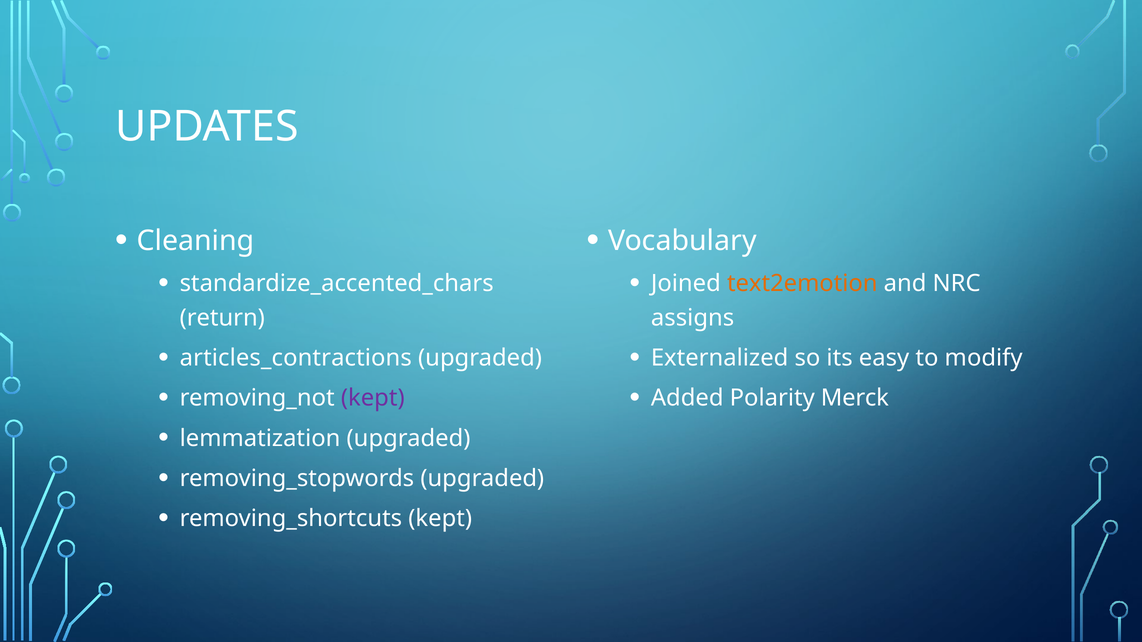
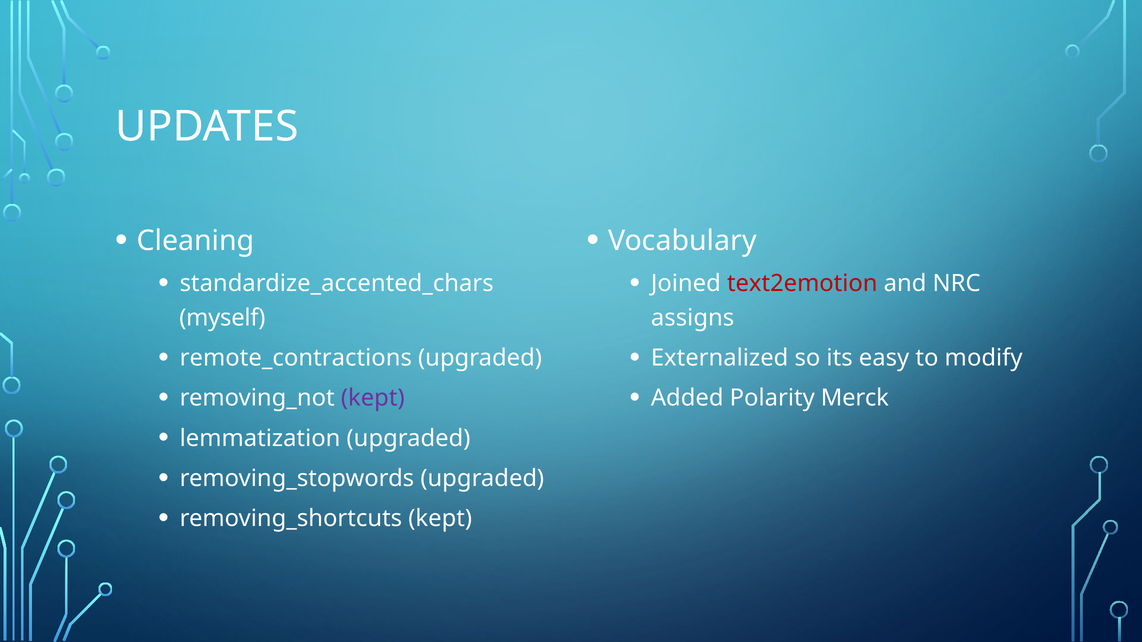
text2emotion colour: orange -> red (802, 284)
return: return -> myself (222, 318)
articles_contractions: articles_contractions -> remote_contractions (296, 358)
